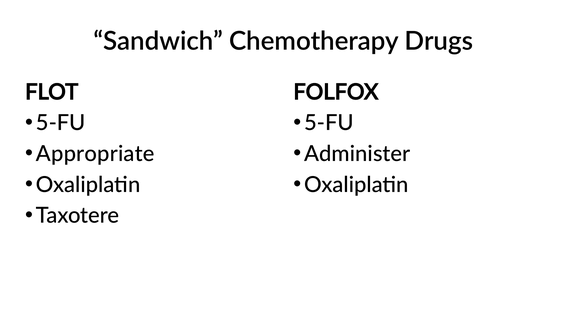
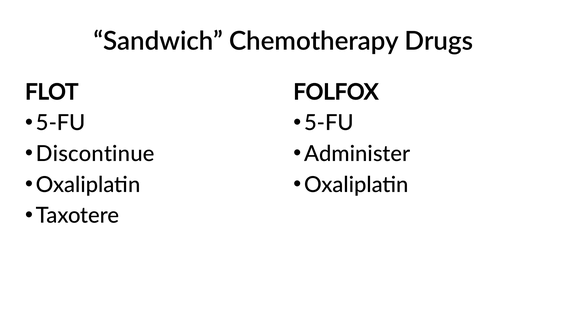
Appropriate: Appropriate -> Discontinue (95, 154)
